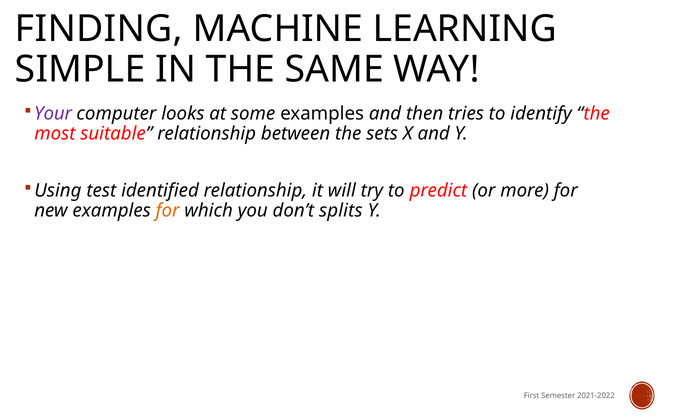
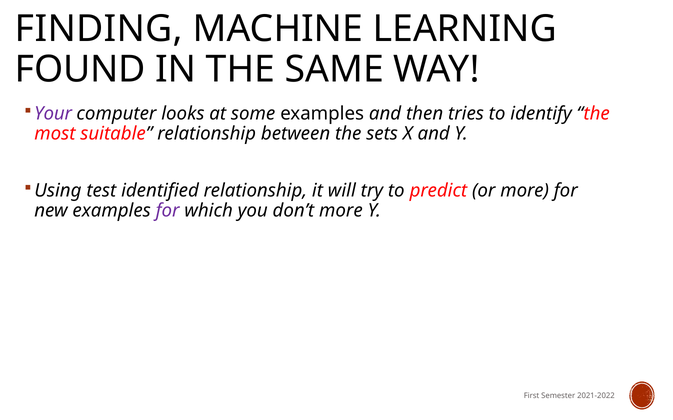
SIMPLE: SIMPLE -> FOUND (80, 69)
for colour: orange -> purple (168, 211)
don’t splits: splits -> more (341, 211)
